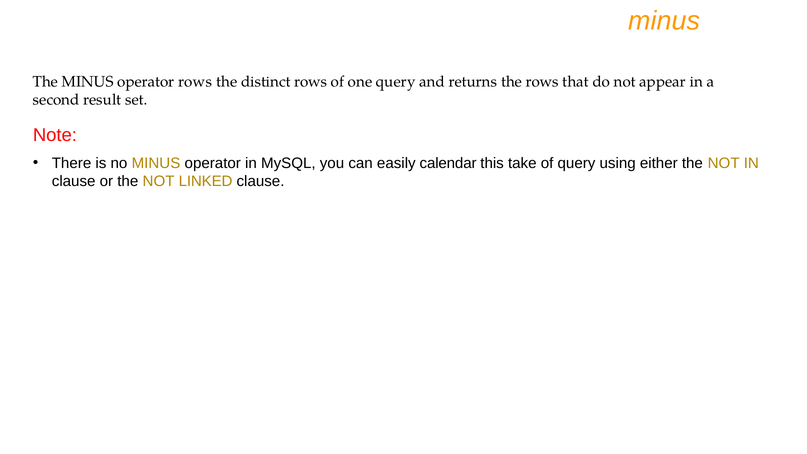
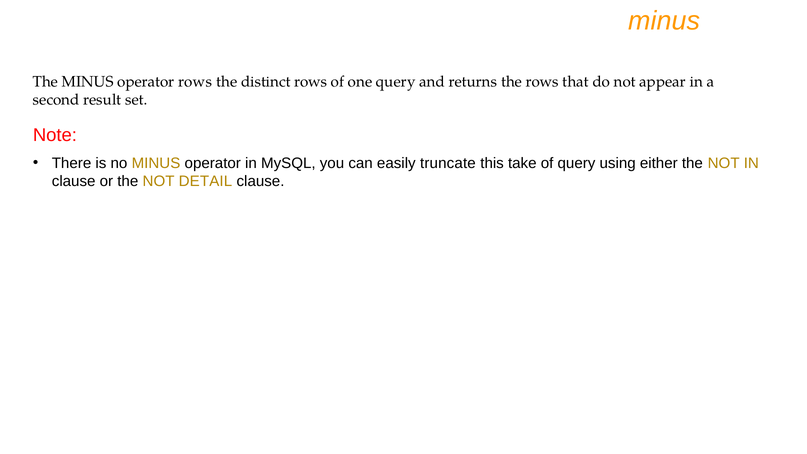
calendar: calendar -> truncate (448, 163)
LINKED: LINKED -> DETAIL (205, 181)
